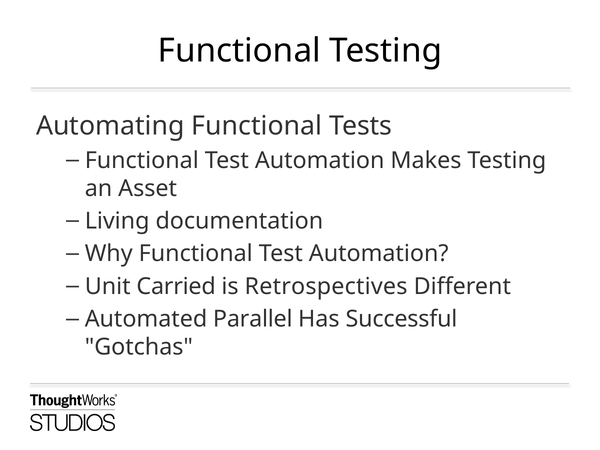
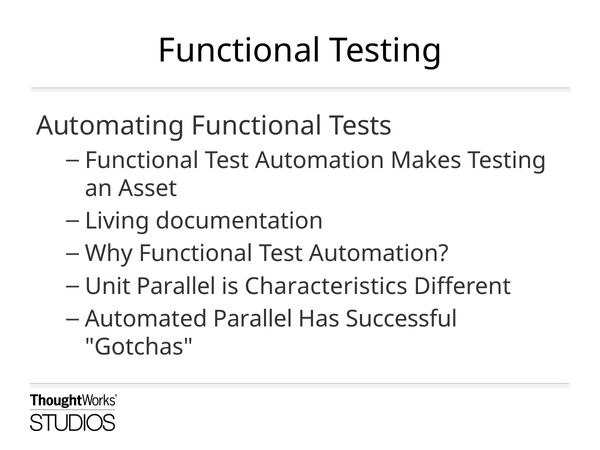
Unit Carried: Carried -> Parallel (176, 286)
Retrospectives: Retrospectives -> Characteristics (326, 286)
